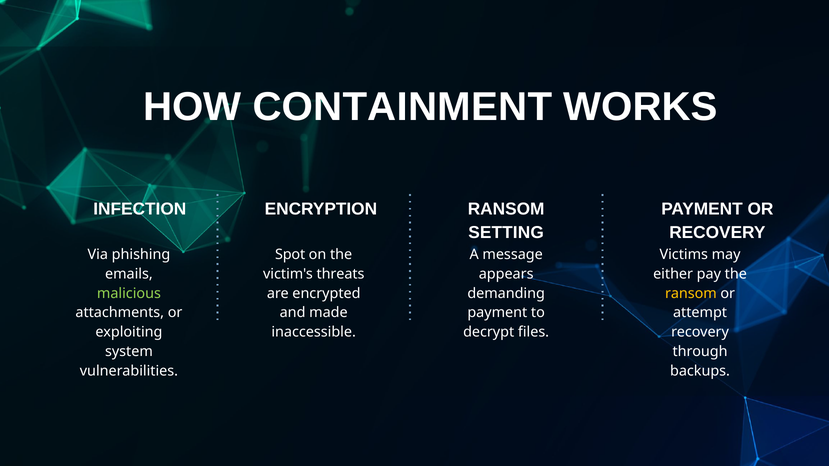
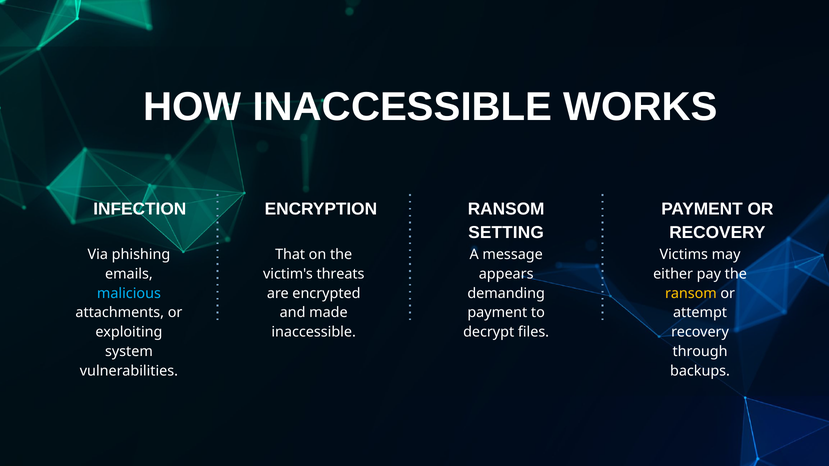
HOW CONTAINMENT: CONTAINMENT -> INACCESSIBLE (402, 107)
Spot: Spot -> That (290, 254)
malicious colour: light green -> light blue (129, 293)
